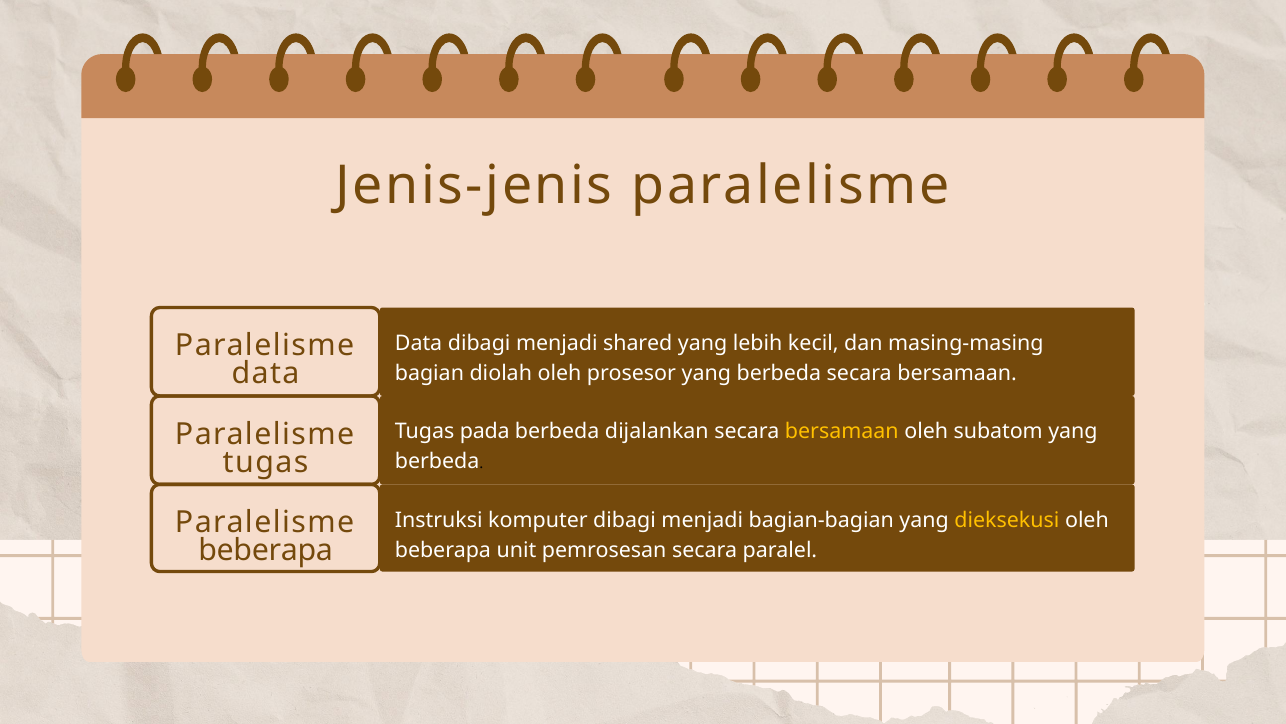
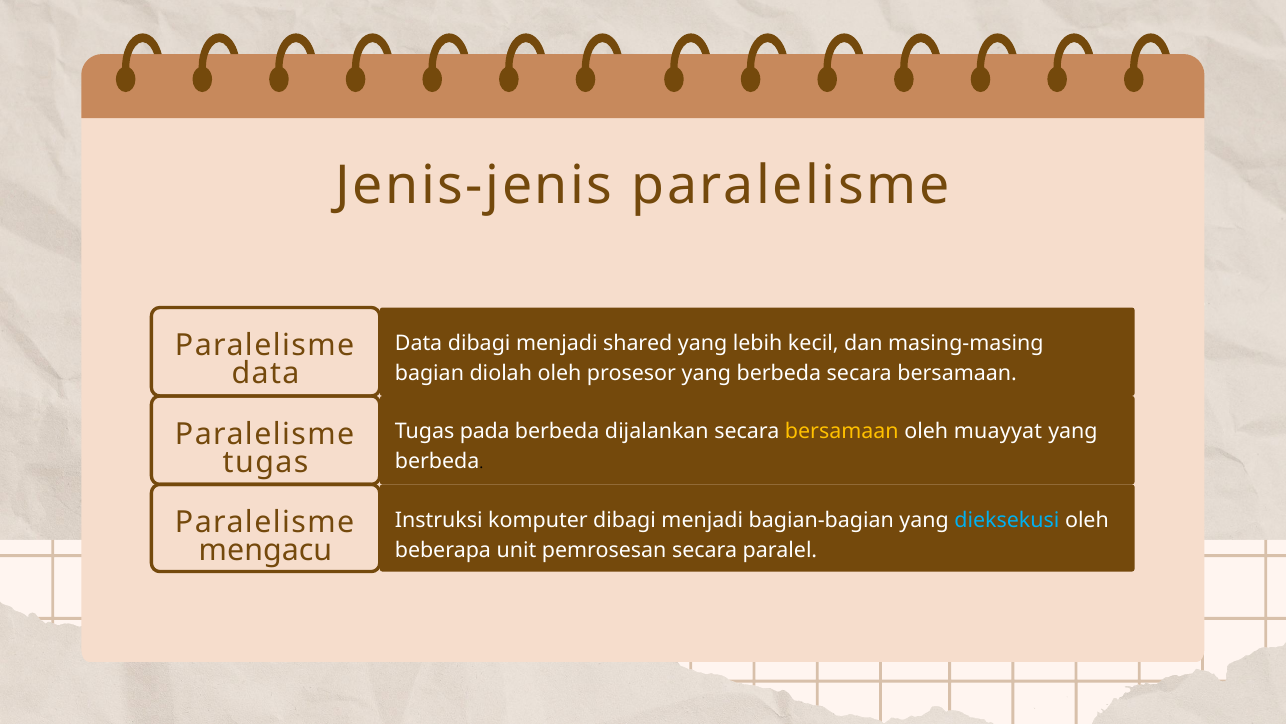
subatom: subatom -> muayyat (998, 431)
dieksekusi colour: yellow -> light blue (1007, 520)
beberapa: beberapa -> mengacu (265, 550)
